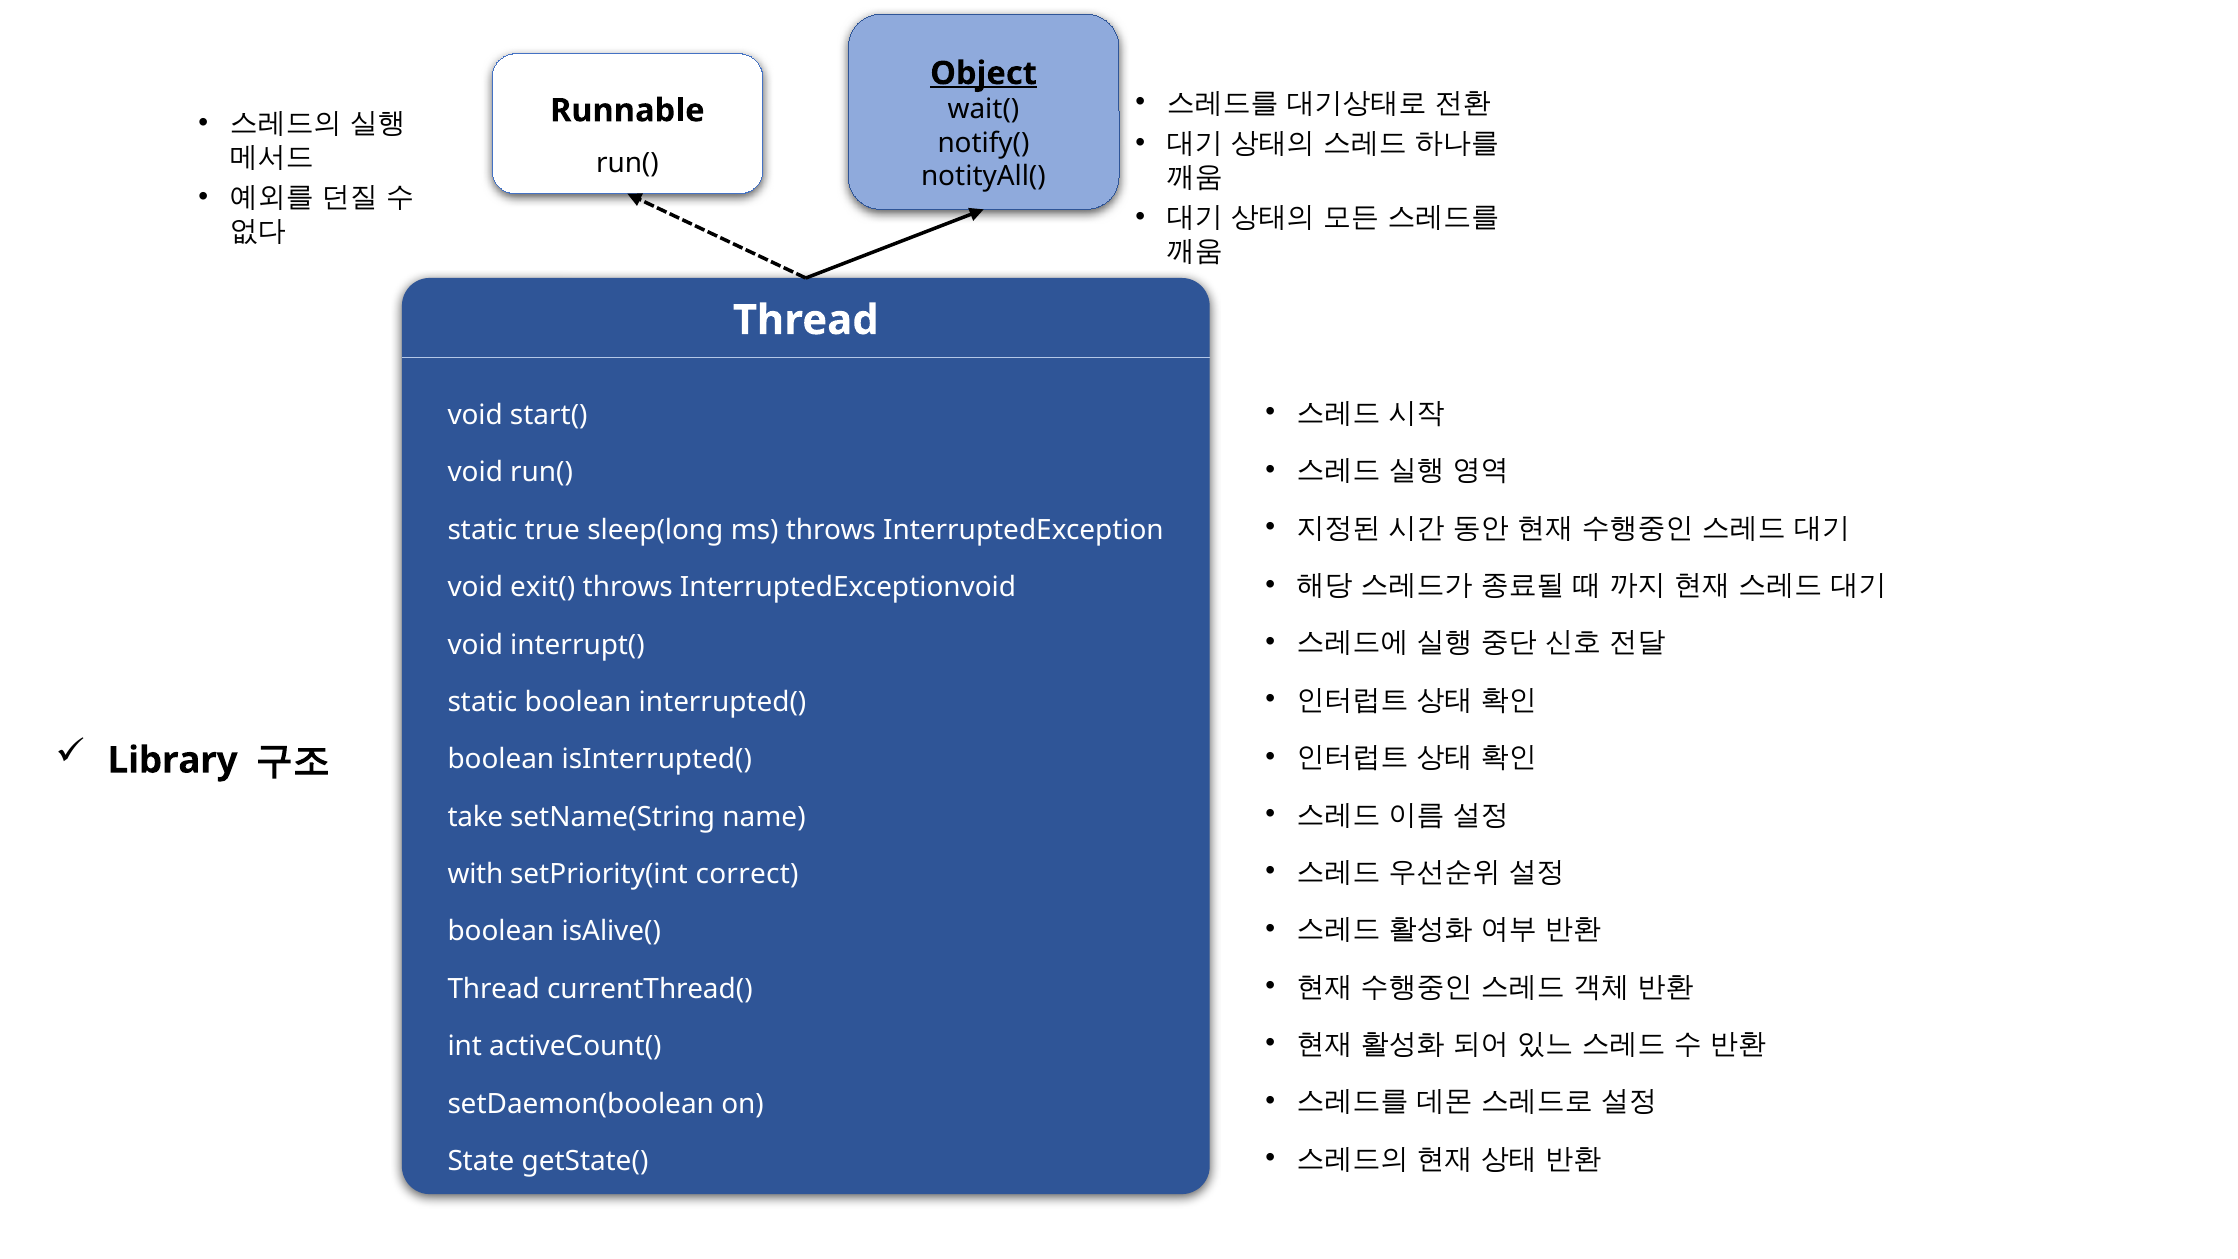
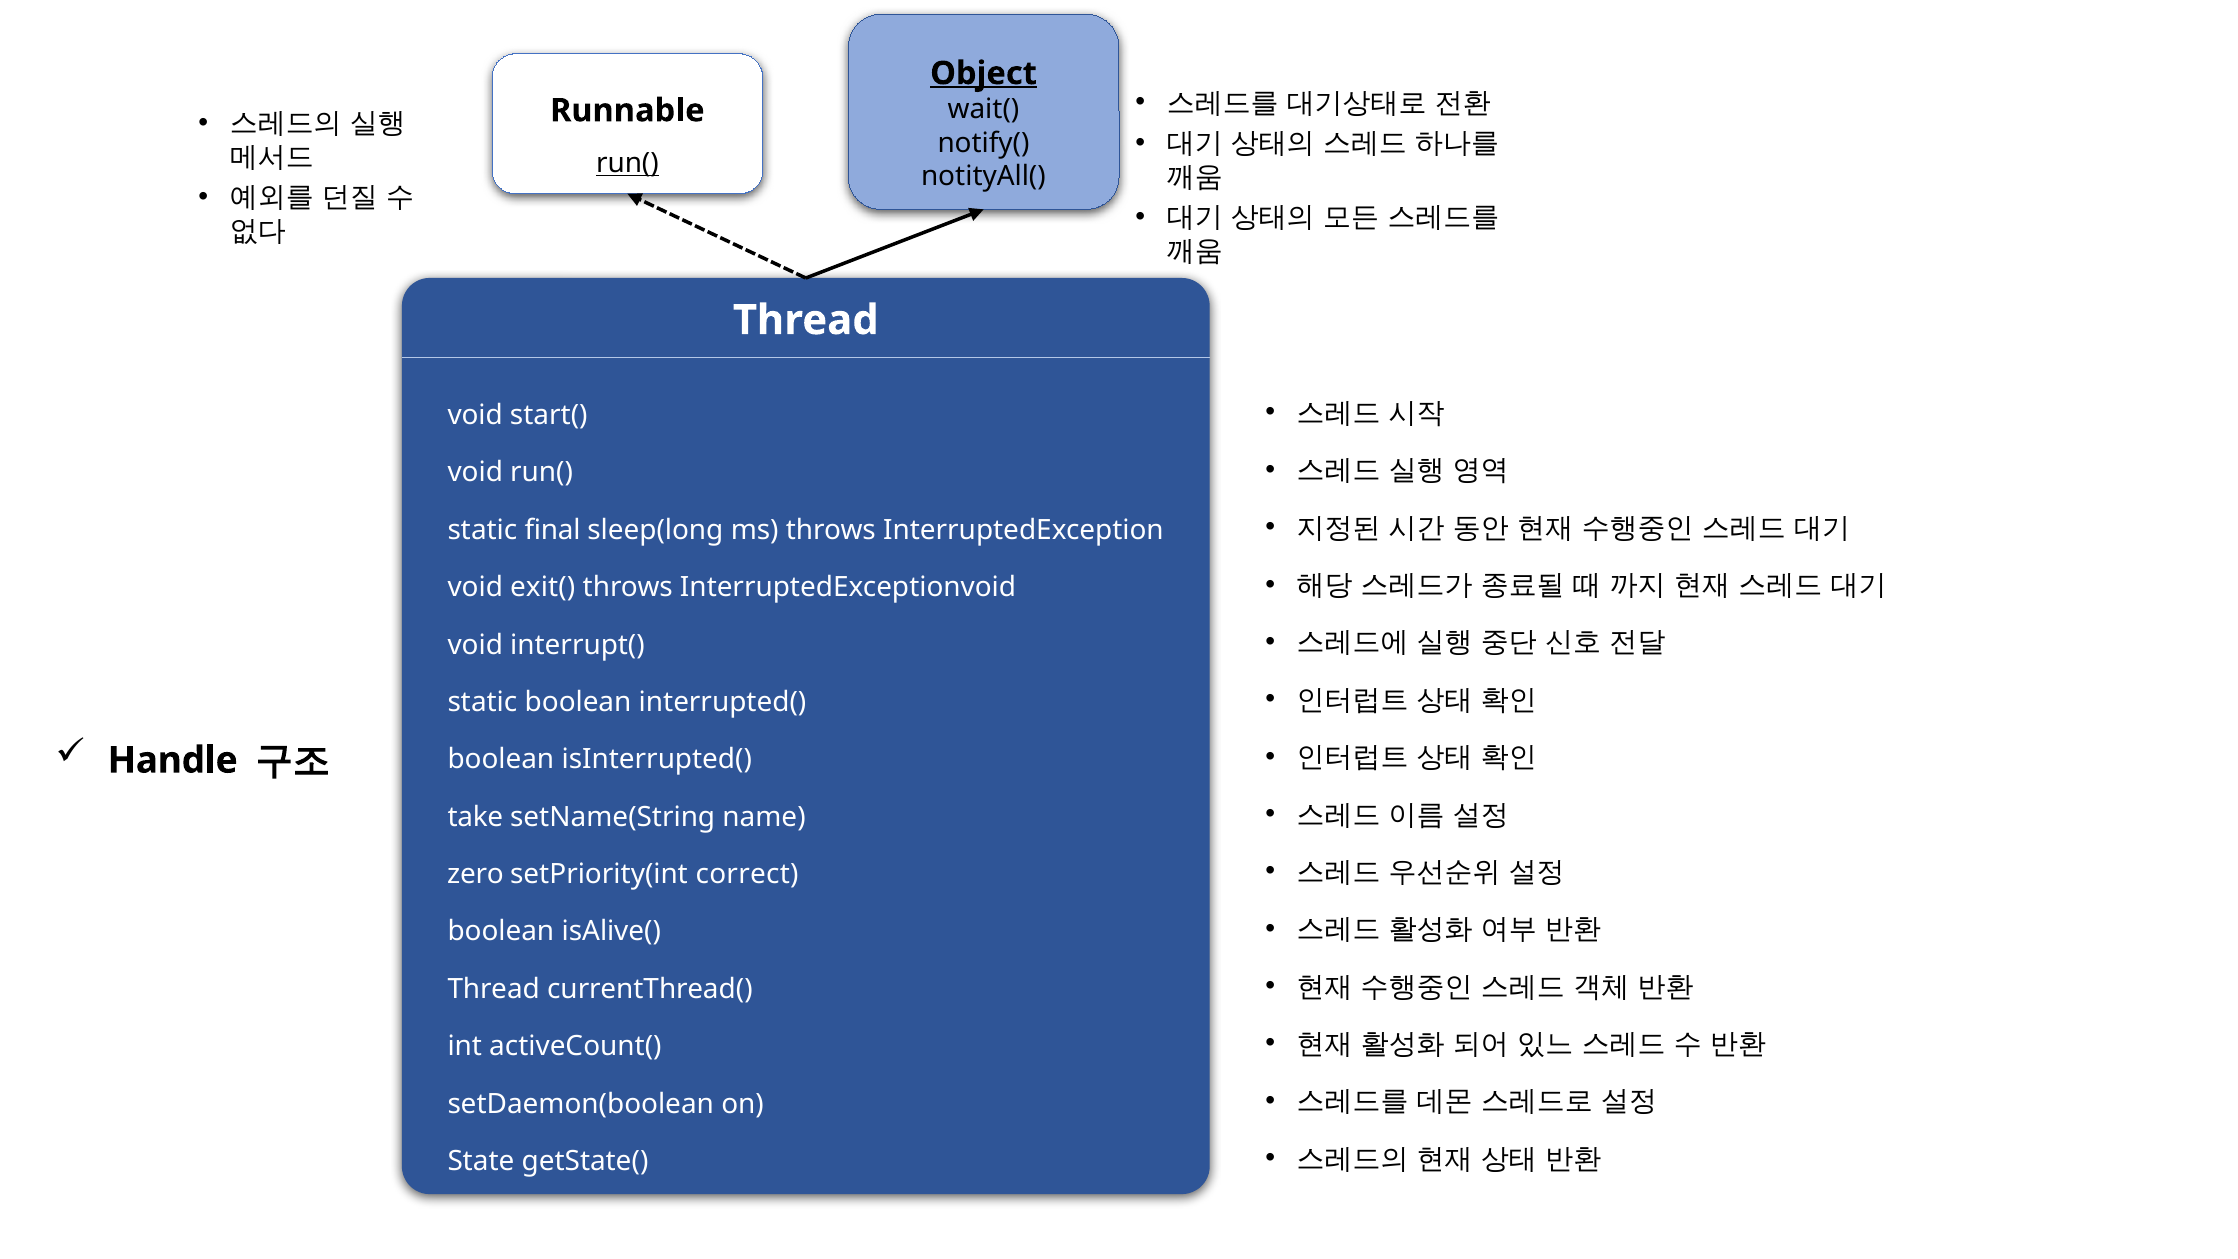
run( underline: none -> present (627, 163)
true: true -> final (553, 530)
Library: Library -> Handle (173, 760)
with: with -> zero (475, 874)
